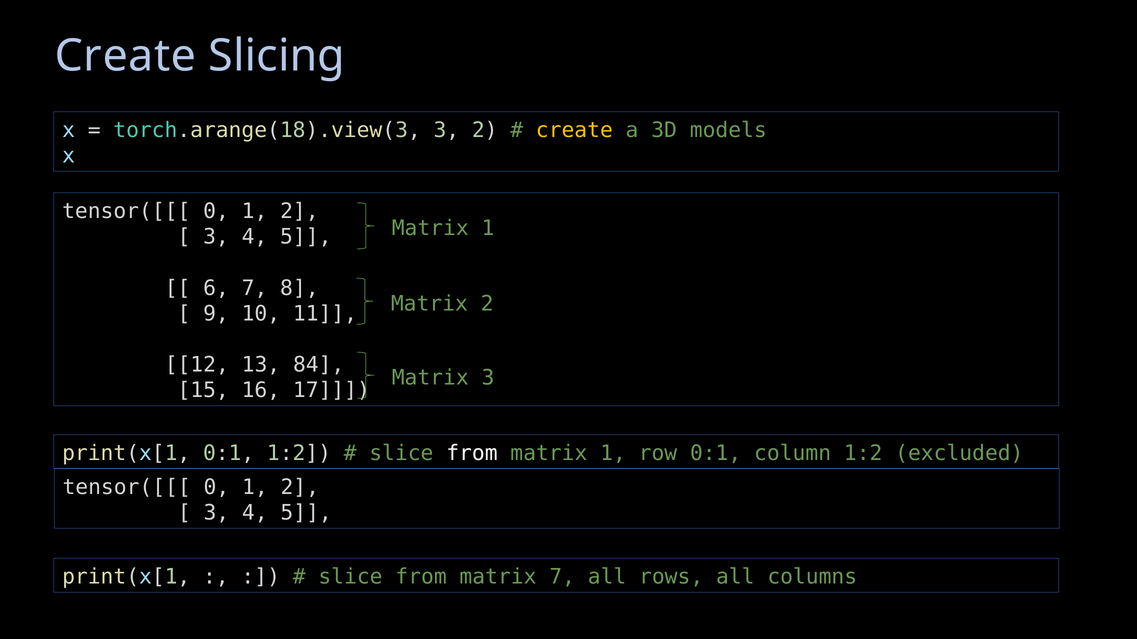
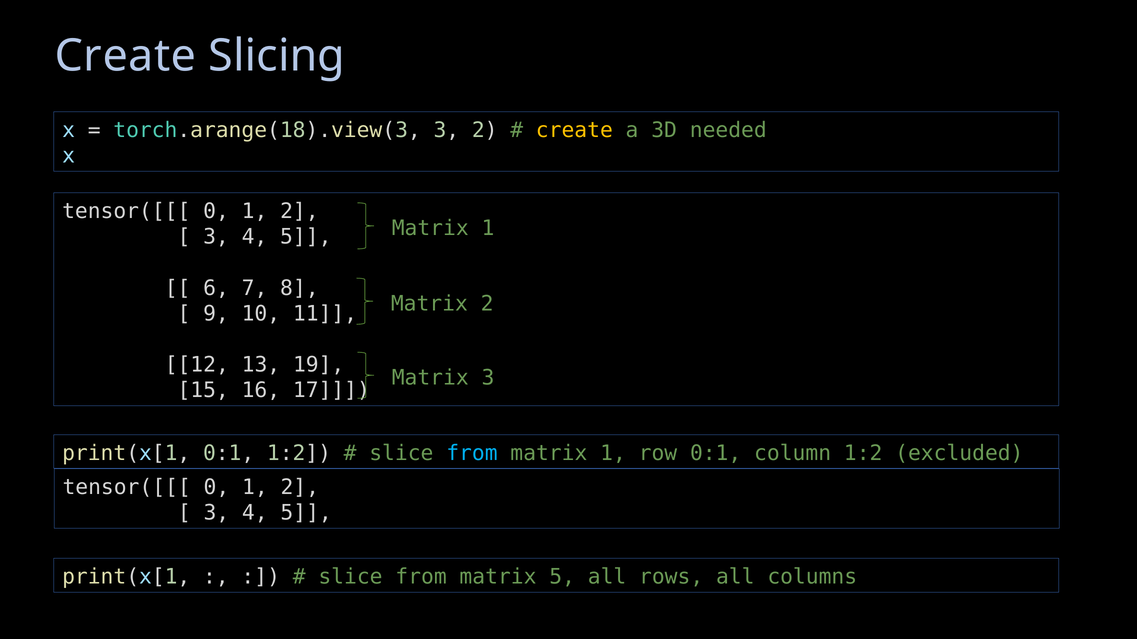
models: models -> needed (728, 130)
84: 84 -> 19 (319, 365)
from colour: white -> light blue (472, 453)
matrix 7: 7 -> 5 (562, 577)
